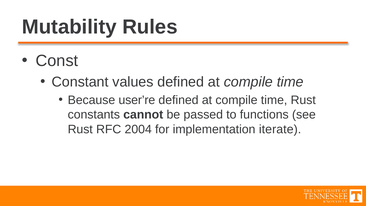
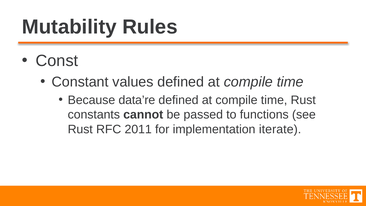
user’re: user’re -> data’re (137, 100)
2004: 2004 -> 2011 (138, 129)
